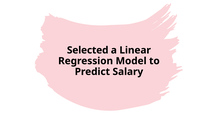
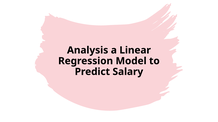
Selected: Selected -> Analysis (88, 50)
